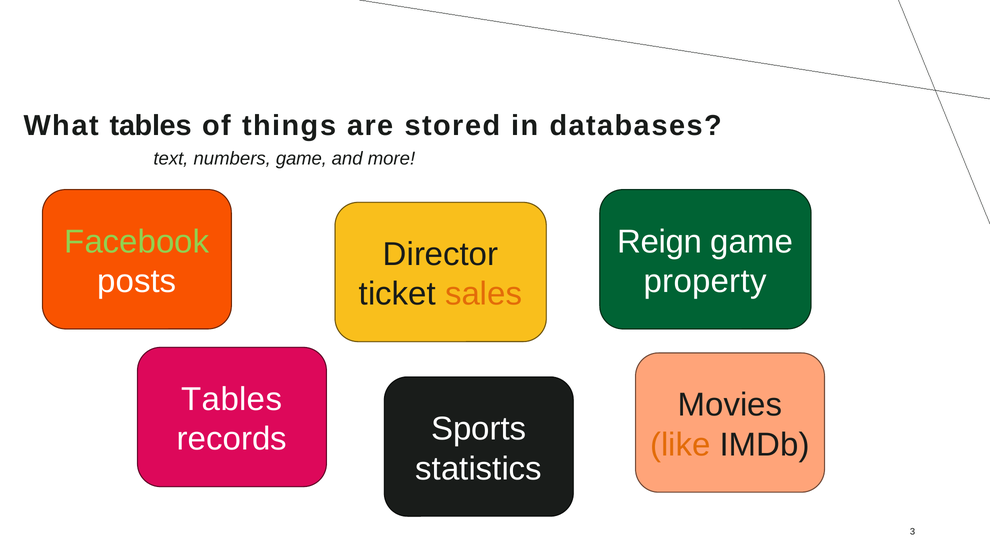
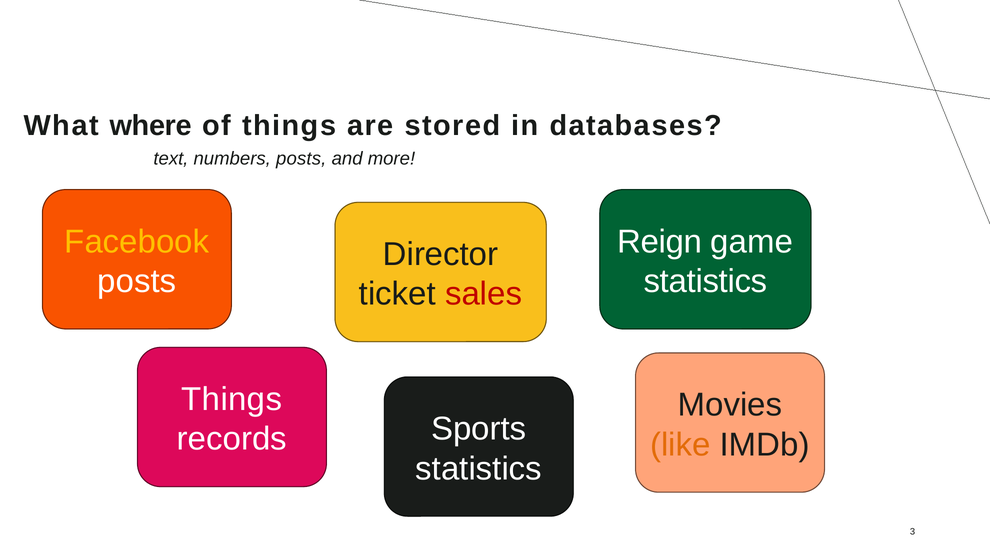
What tables: tables -> where (151, 126)
numbers game: game -> posts (301, 158)
Facebook colour: light green -> yellow (137, 242)
property: property -> statistics (705, 281)
sales colour: orange -> red (484, 294)
Tables: Tables -> Things (232, 399)
